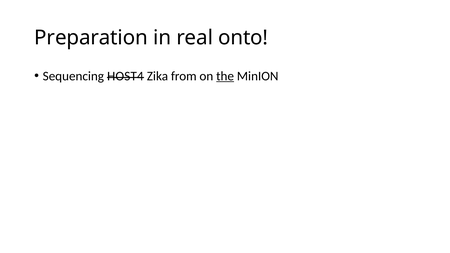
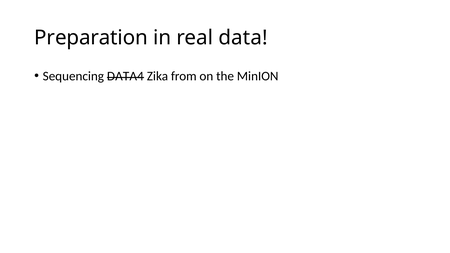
onto: onto -> data (243, 38)
HOST4: HOST4 -> DATA4 (125, 76)
the underline: present -> none (225, 76)
